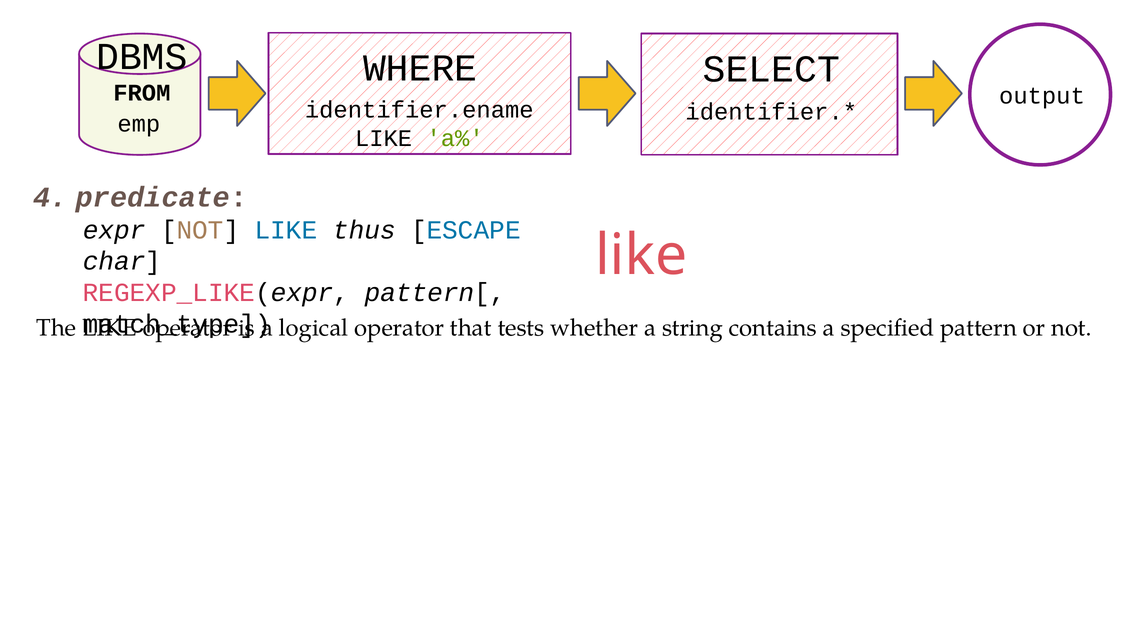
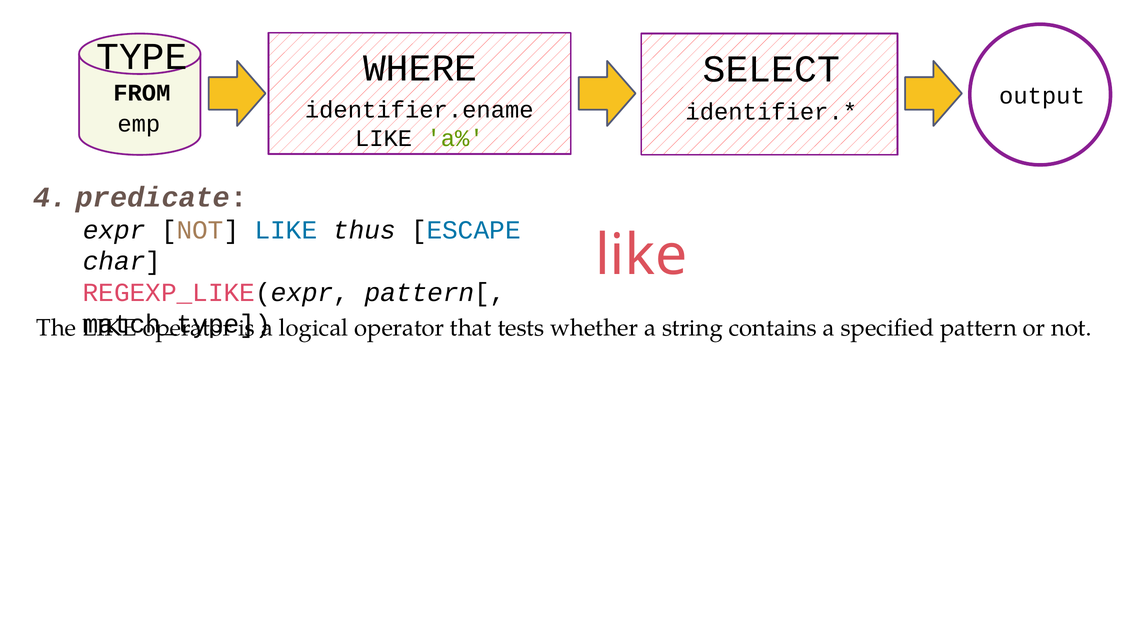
DBMS: DBMS -> TYPE (142, 57)
